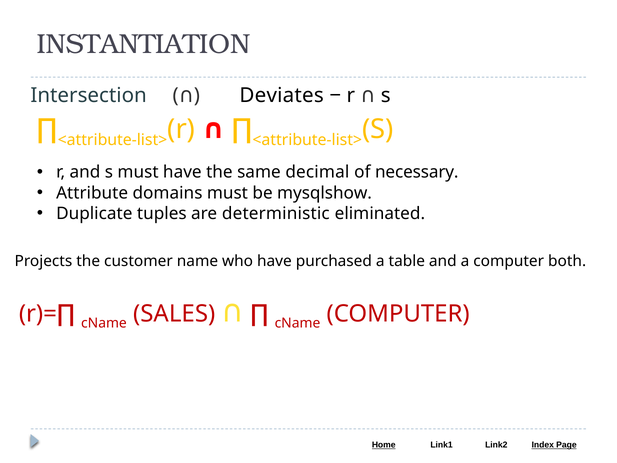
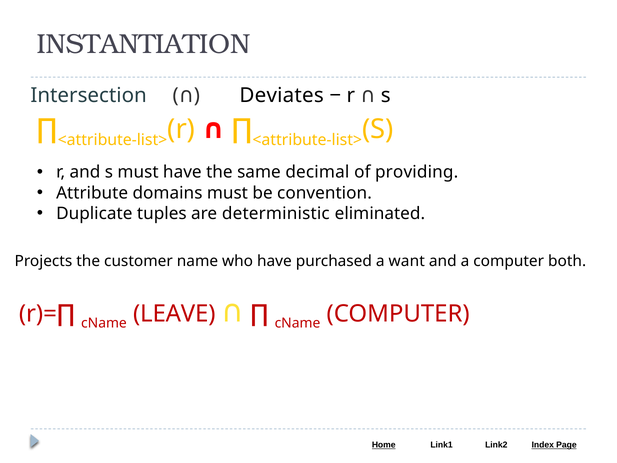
necessary: necessary -> providing (417, 172)
mysqlshow: mysqlshow -> convention (324, 193)
table: table -> want (407, 261)
SALES: SALES -> LEAVE (174, 314)
